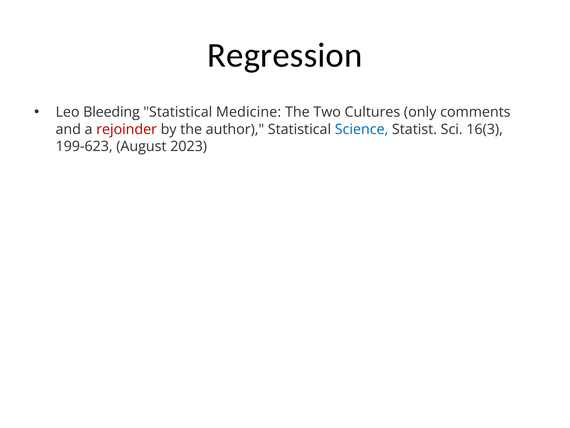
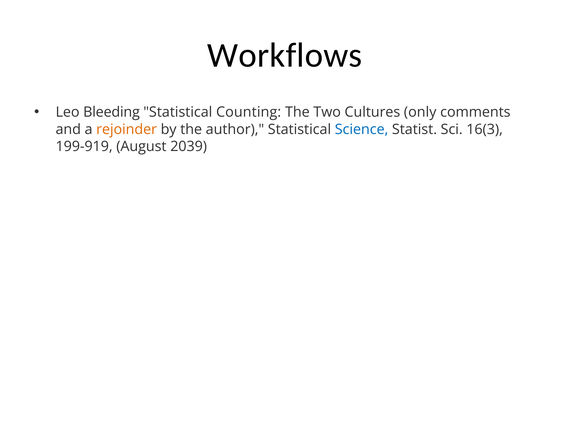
Regression: Regression -> Workflows (285, 55)
Medicine: Medicine -> Counting (249, 112)
rejoinder colour: red -> orange (127, 129)
199-623: 199-623 -> 199-919 (84, 146)
2023: 2023 -> 2039 (189, 146)
